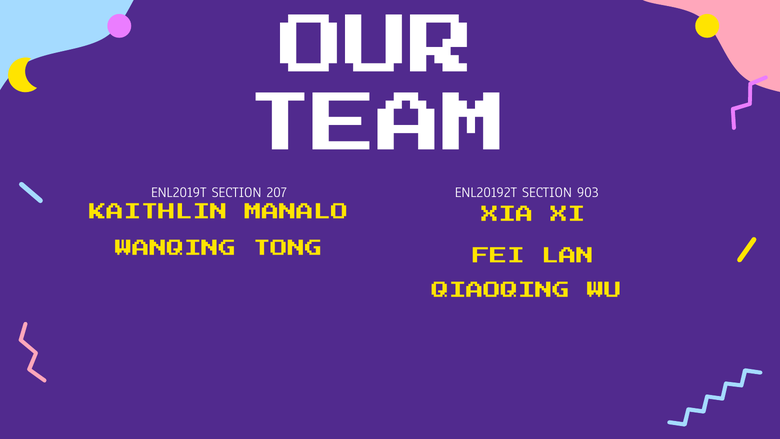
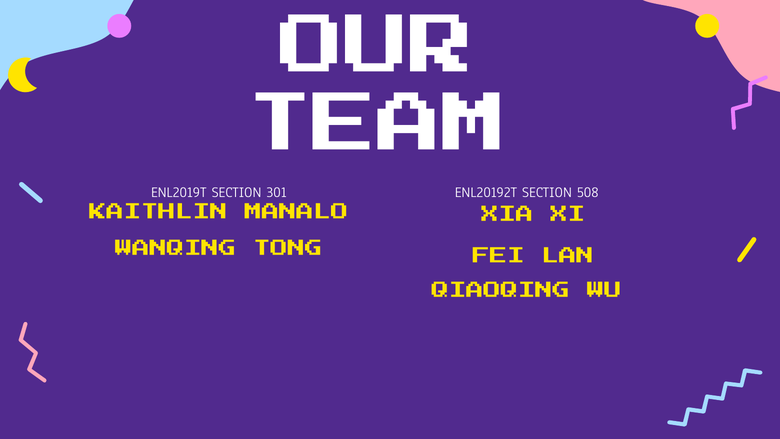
207: 207 -> 301 (277, 192)
903: 903 -> 508 (588, 192)
